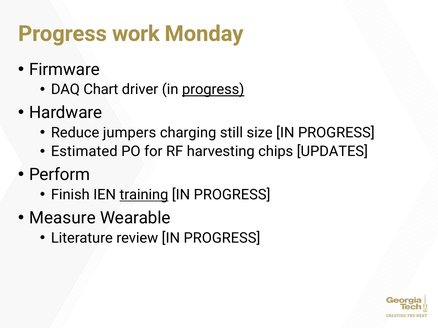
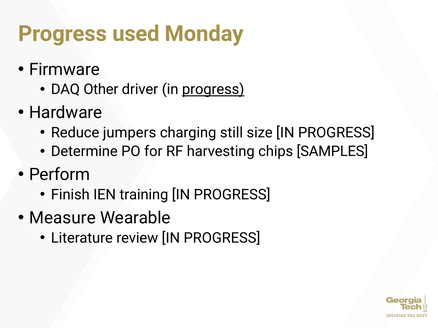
work: work -> used (136, 34)
Chart: Chart -> Other (101, 90)
Estimated: Estimated -> Determine (84, 152)
UPDATES: UPDATES -> SAMPLES (332, 152)
training underline: present -> none (144, 195)
